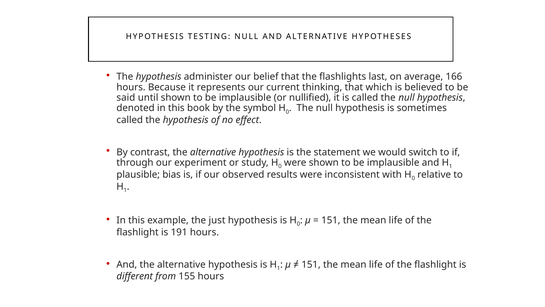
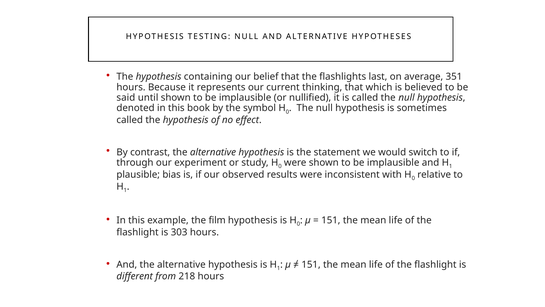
administer: administer -> containing (208, 77)
166: 166 -> 351 (454, 77)
just: just -> film (217, 220)
191: 191 -> 303 (179, 232)
155: 155 -> 218 (187, 276)
